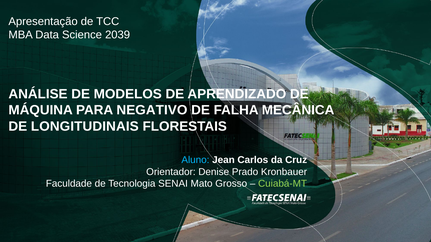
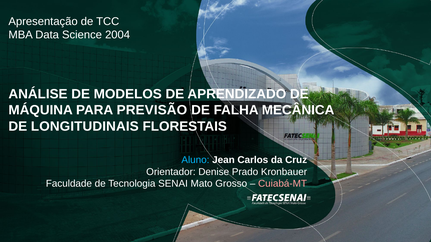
2039: 2039 -> 2004 (118, 35)
NEGATIVO: NEGATIVO -> PREVISÃO (152, 110)
Cuiabá-MT colour: light green -> pink (283, 184)
